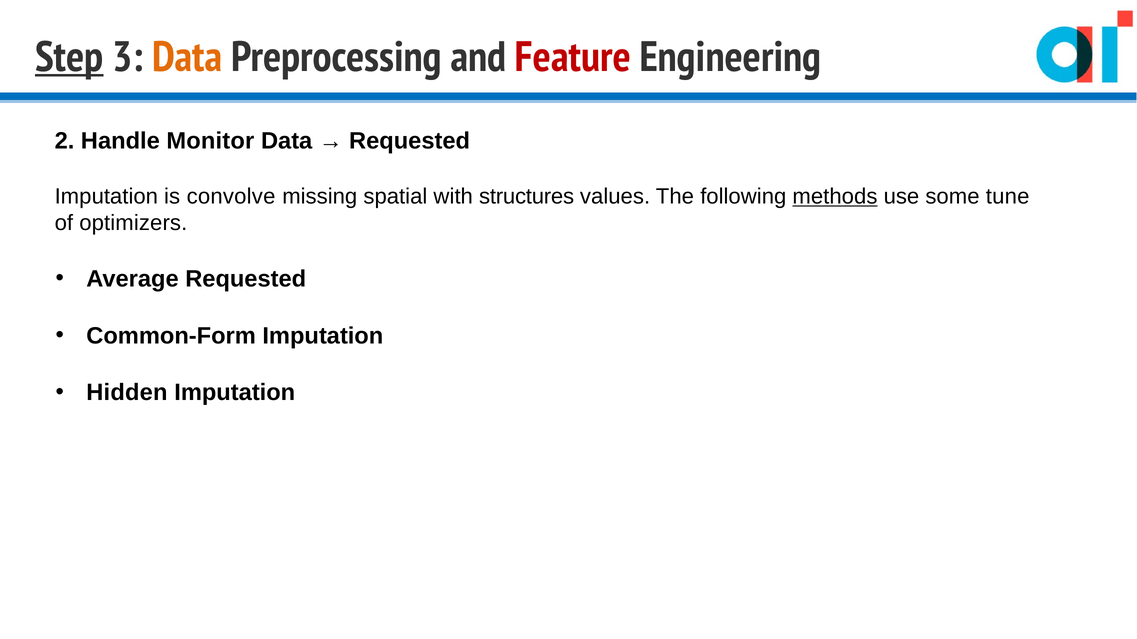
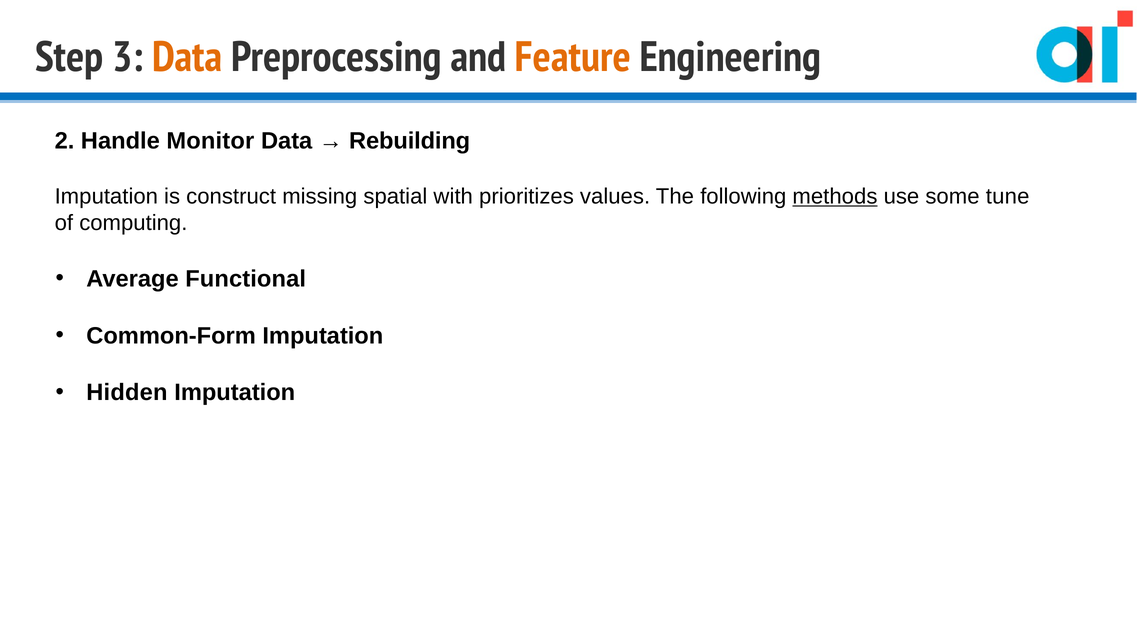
Step underline: present -> none (69, 57)
Feature colour: red -> orange (573, 57)
Requested: Requested -> Rebuilding (410, 141)
convolve: convolve -> construct (231, 197)
structures: structures -> prioritizes (526, 197)
optimizers: optimizers -> computing (133, 223)
Average Requested: Requested -> Functional (246, 279)
